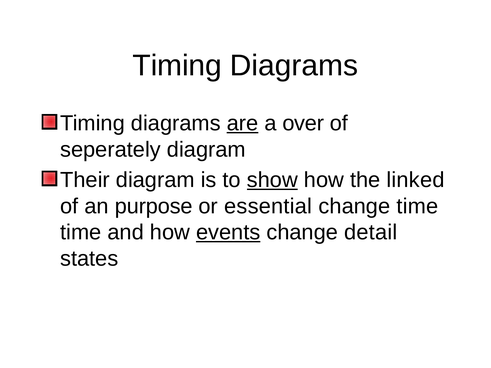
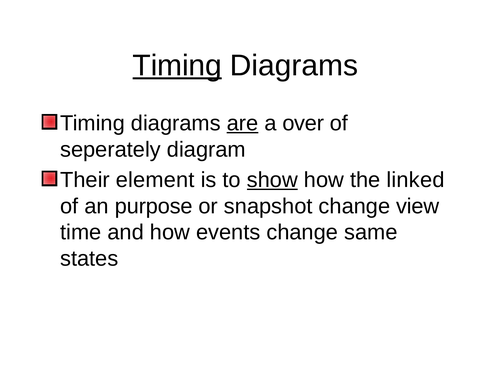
Timing underline: none -> present (177, 66)
Their diagram: diagram -> element (155, 180)
essential: essential -> snapshot (268, 206)
change time: time -> view (418, 206)
events underline: present -> none (228, 233)
detail: detail -> same (371, 233)
